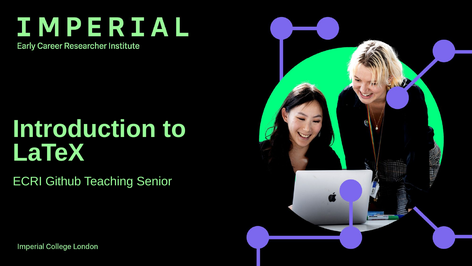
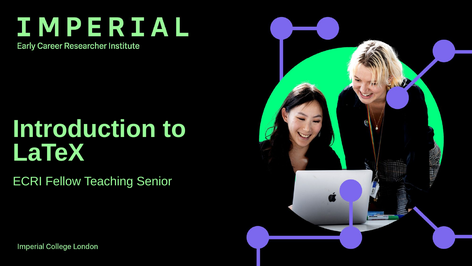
Github: Github -> Fellow (63, 181)
